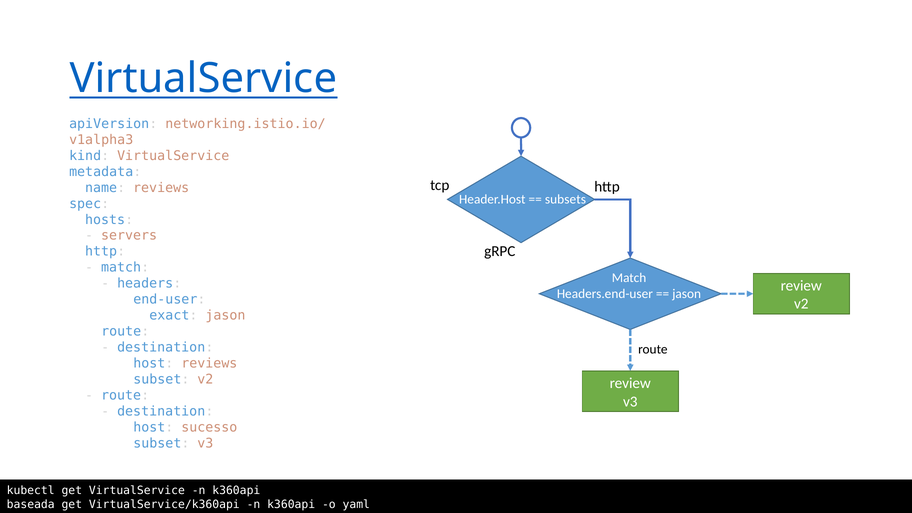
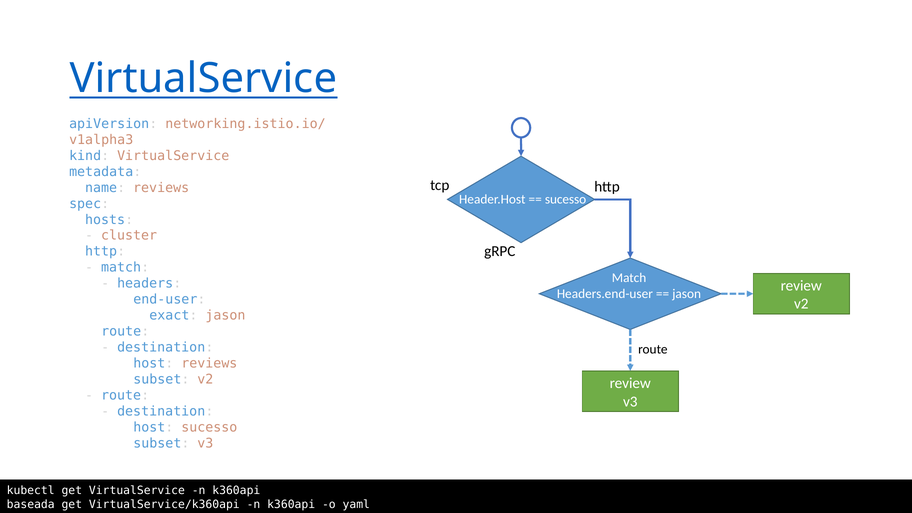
subsets: subsets -> sucesso (566, 199)
servers: servers -> cluster (129, 236)
